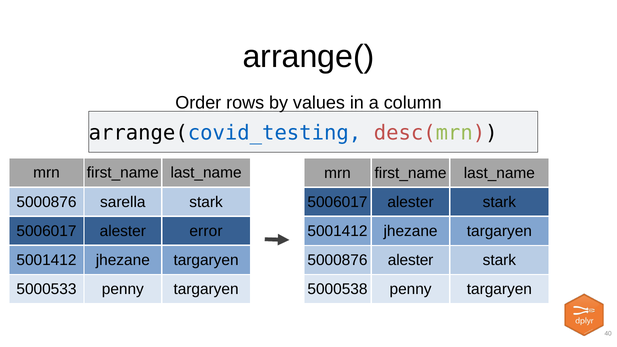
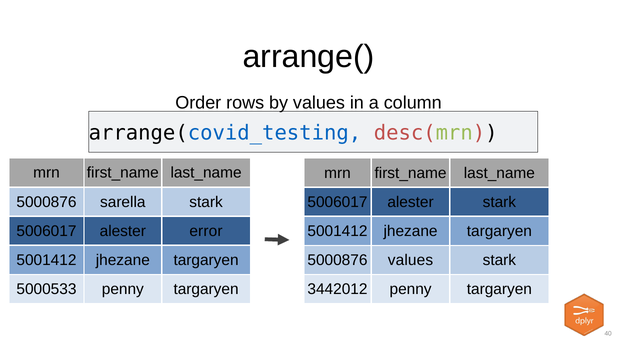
5000876 alester: alester -> values (410, 260)
5000538: 5000538 -> 3442012 (337, 289)
